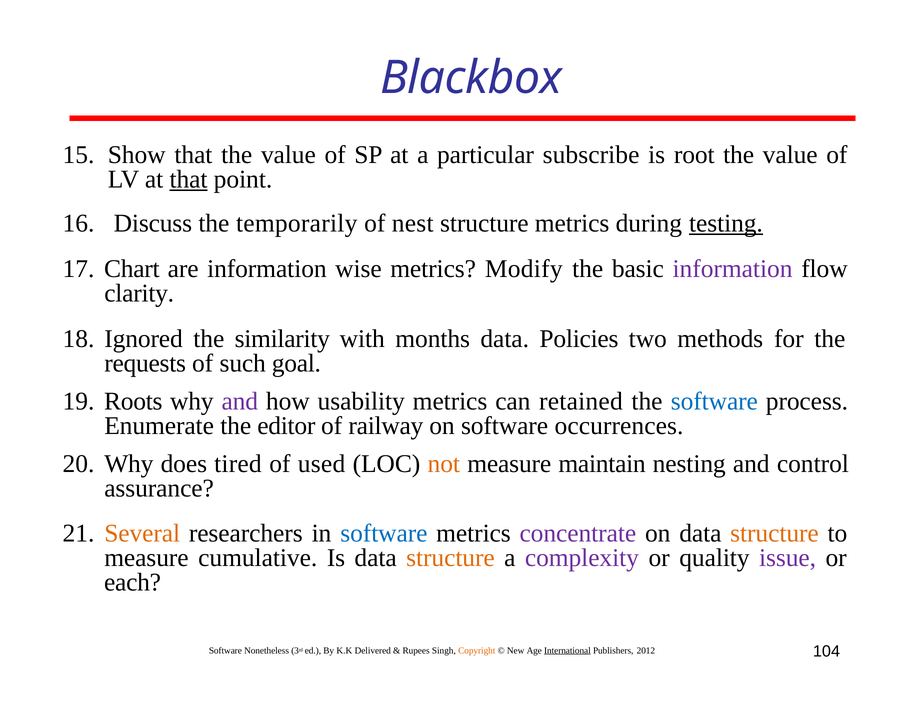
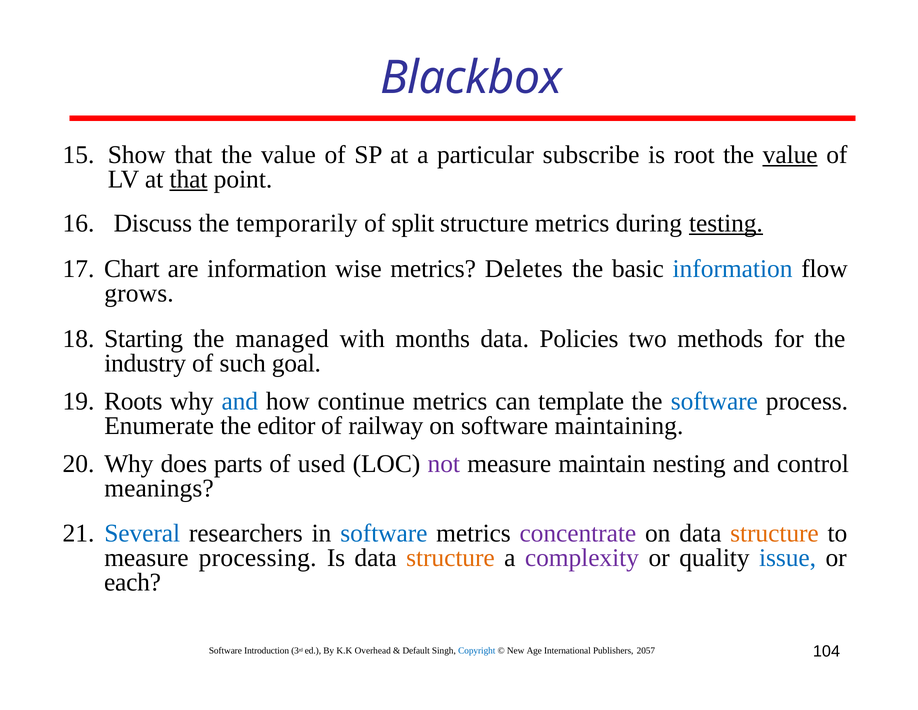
value underline: none -> present (790, 155)
nest: nest -> split (413, 223)
Modify: Modify -> Deletes (524, 269)
information colour: purple -> blue (733, 269)
clarity: clarity -> grows (139, 293)
Ignored: Ignored -> Starting (144, 338)
similarity: similarity -> managed (282, 338)
requests: requests -> industry (145, 363)
and colour: purple -> blue (240, 401)
usability: usability -> continue (361, 401)
retained: retained -> template (581, 401)
occurrences: occurrences -> maintaining (619, 425)
tired: tired -> parts (238, 463)
not colour: orange -> purple (444, 463)
assurance: assurance -> meanings (159, 488)
Several colour: orange -> blue (142, 533)
cumulative: cumulative -> processing (258, 557)
issue colour: purple -> blue (788, 557)
Nonetheless: Nonetheless -> Introduction (267, 650)
Delivered: Delivered -> Overhead (373, 650)
Rupees: Rupees -> Default (416, 650)
Copyright colour: orange -> blue (477, 650)
International underline: present -> none (567, 650)
2012: 2012 -> 2057 (646, 650)
